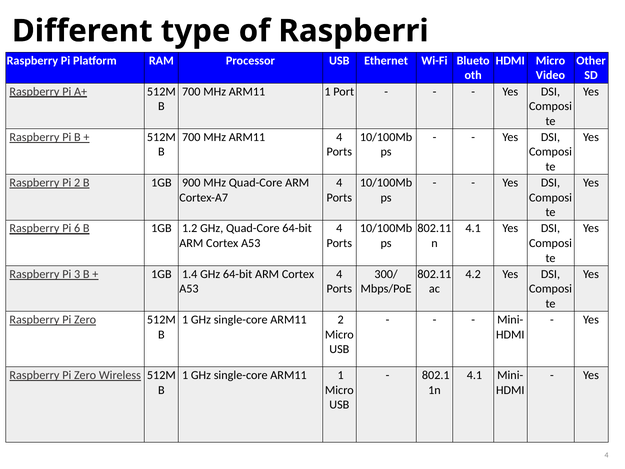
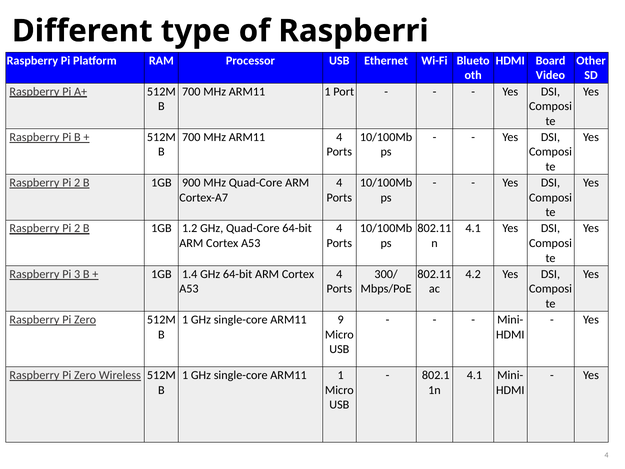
HDMI Micro: Micro -> Board (551, 60)
6: 6 -> 2 (77, 228)
ARM11 2: 2 -> 9 (341, 320)
